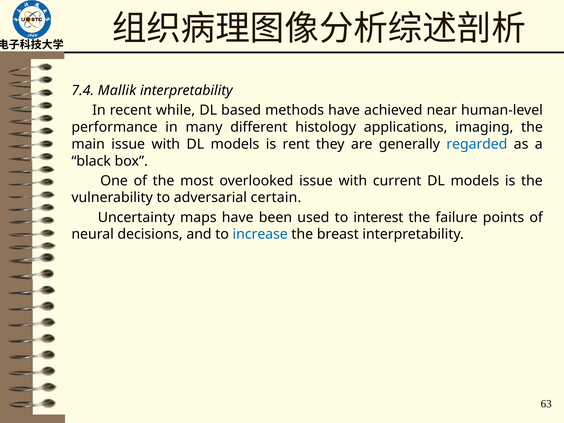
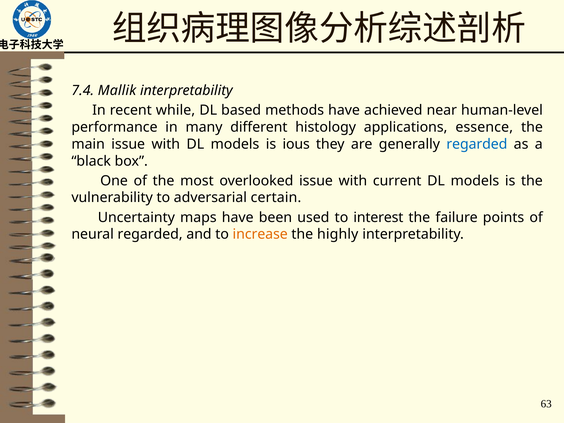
imaging: imaging -> essence (484, 127)
rent: rent -> ious (296, 144)
neural decisions: decisions -> regarded (150, 234)
increase colour: blue -> orange (260, 234)
breast: breast -> highly (338, 234)
